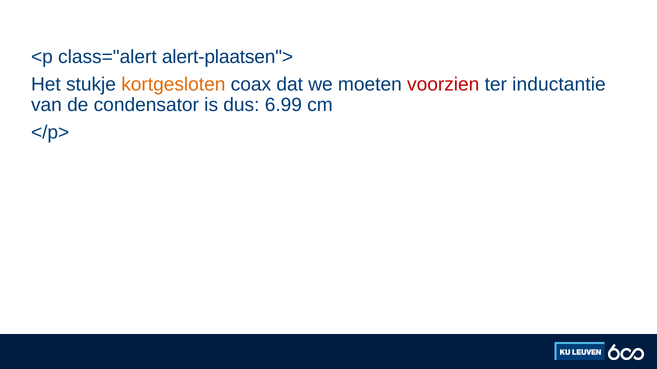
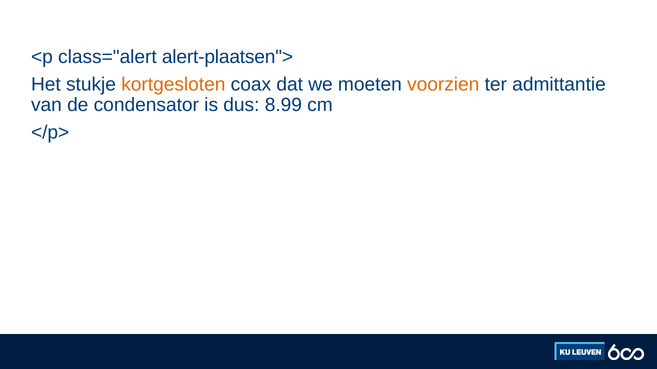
voorzien colour: red -> orange (443, 85)
inductantie: inductantie -> admittantie (559, 85)
6.99: 6.99 -> 8.99 (283, 105)
